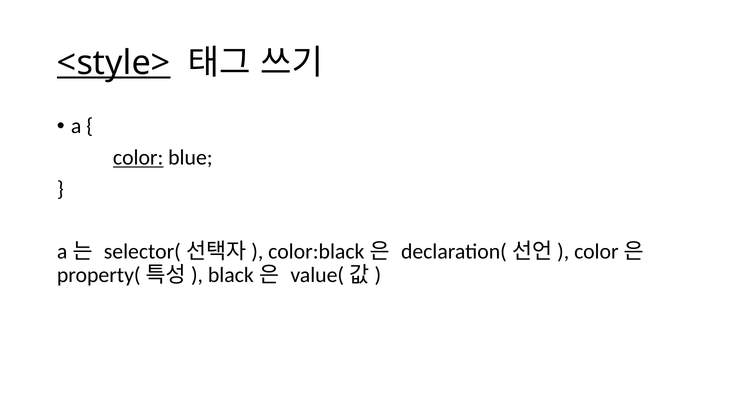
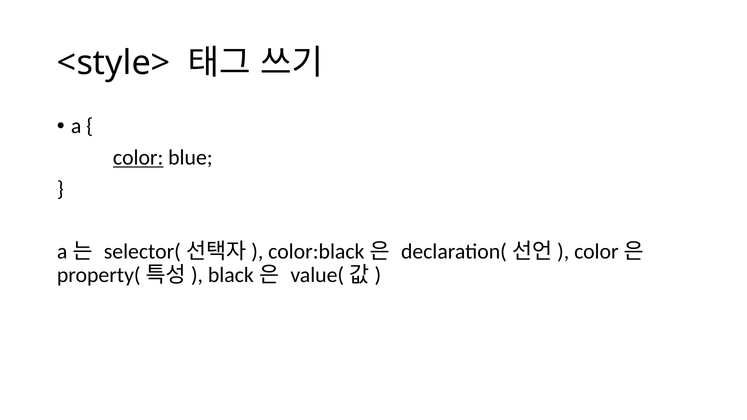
<style> underline: present -> none (114, 63)
